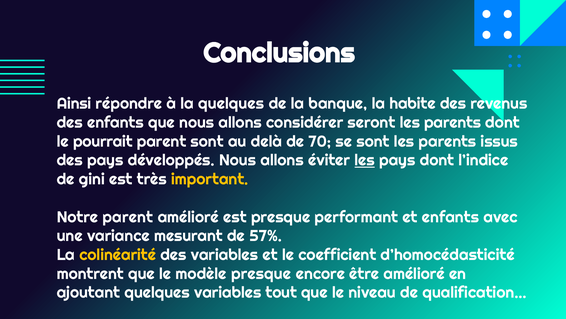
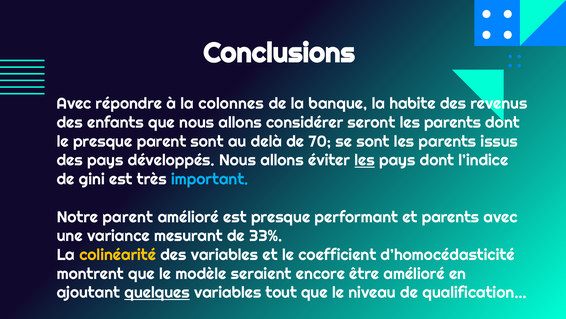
Ainsi: Ainsi -> Avec (74, 103)
la quelques: quelques -> colonnes (231, 103)
le pourrait: pourrait -> presque (103, 141)
important colour: yellow -> light blue (210, 179)
et enfants: enfants -> parents (451, 217)
57%: 57% -> 33% (266, 236)
modèle presque: presque -> seraient (261, 273)
quelques underline: none -> present (157, 292)
